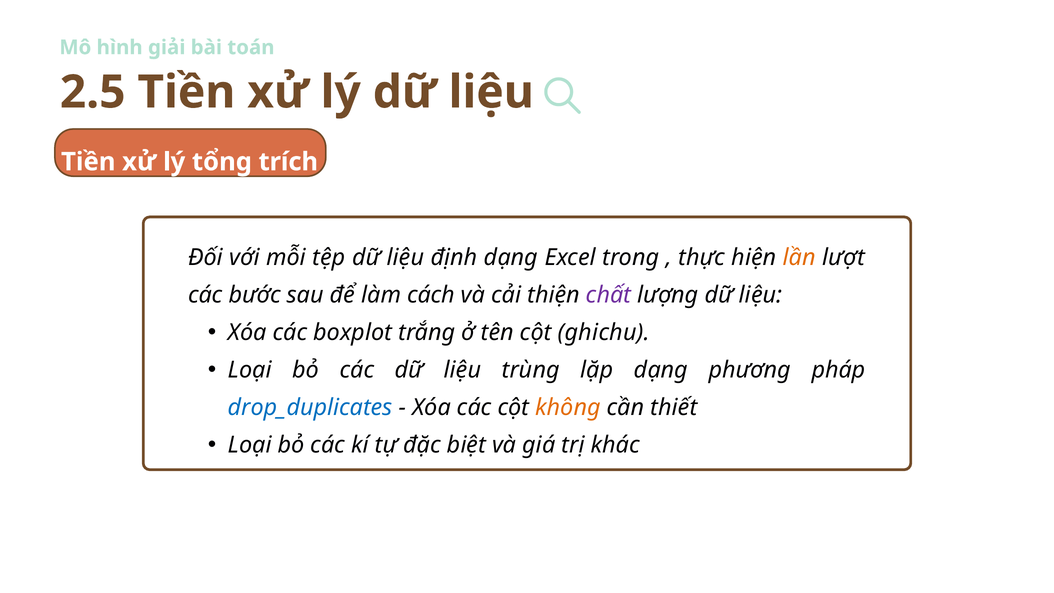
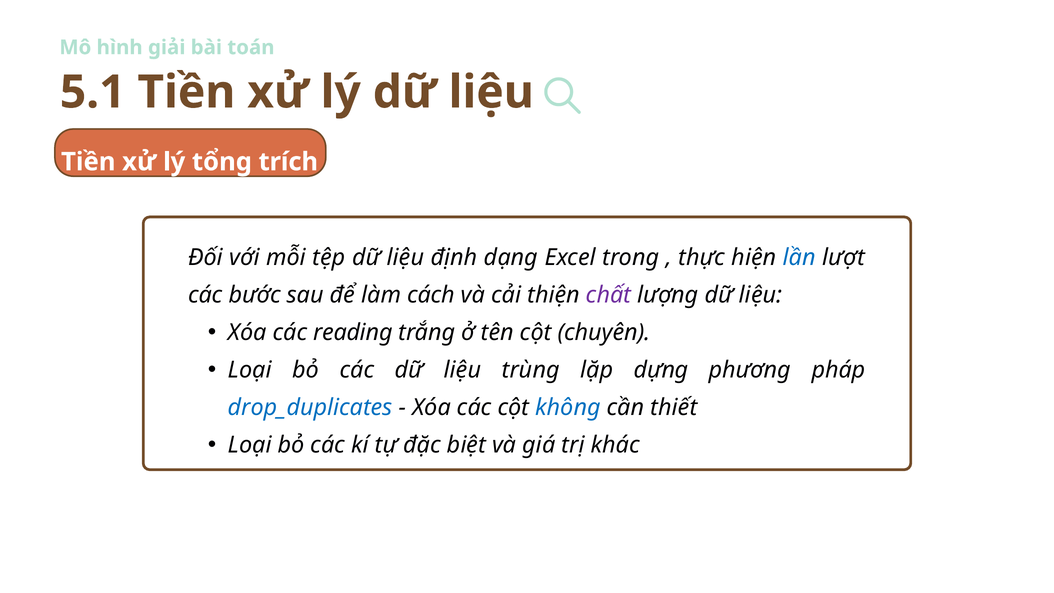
2.5: 2.5 -> 5.1 (93, 92)
lần colour: orange -> blue (799, 258)
boxplot: boxplot -> reading (353, 333)
ghichu: ghichu -> chuyên (604, 333)
lặp dạng: dạng -> dựng (661, 370)
không colour: orange -> blue (568, 408)
